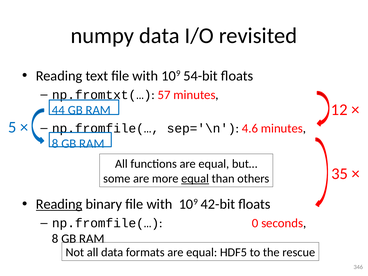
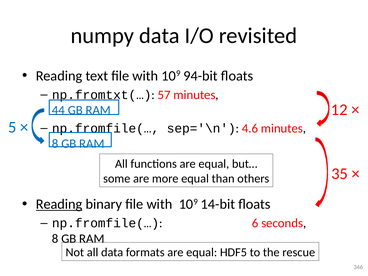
54-bit: 54-bit -> 94-bit (201, 76)
equal underline: present -> none (195, 179)
42-bit: 42-bit -> 14-bit (218, 204)
0: 0 -> 6 (255, 223)
